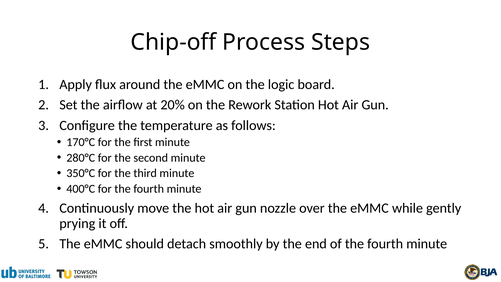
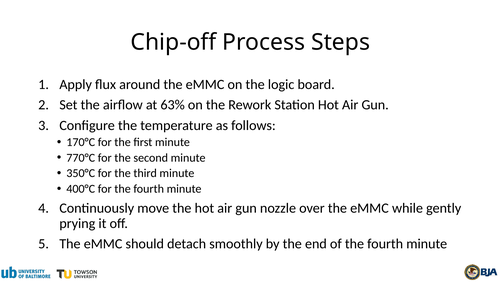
20%: 20% -> 63% (173, 105)
280°C: 280°C -> 770°C (81, 158)
